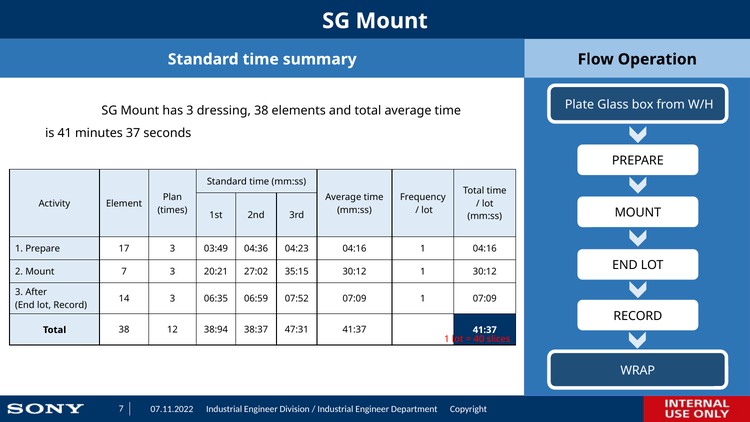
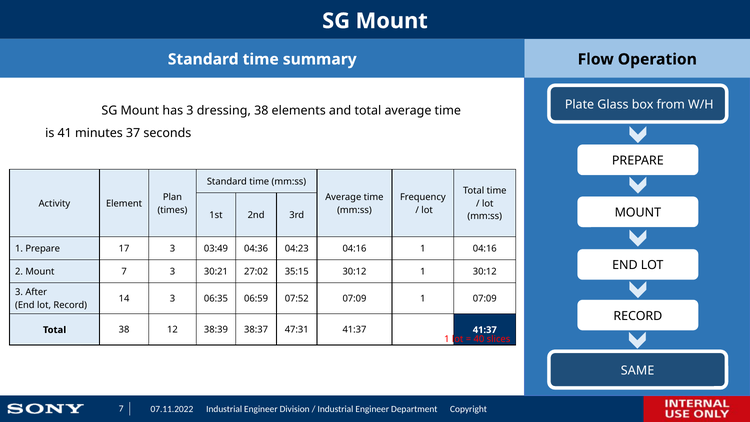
20:21: 20:21 -> 30:21 (216, 272)
38:94: 38:94 -> 38:39 (216, 330)
WRAP: WRAP -> SAME (638, 370)
